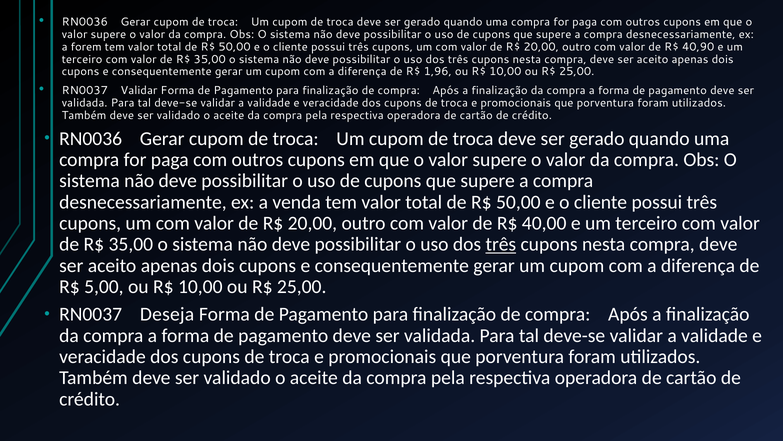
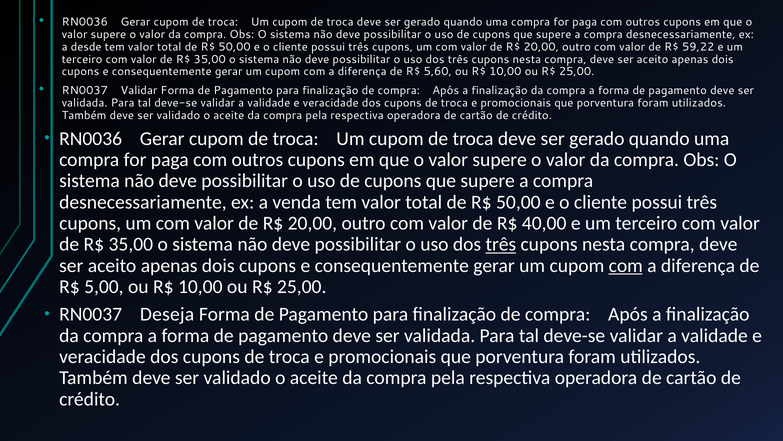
forem: forem -> desde (86, 47)
40,90: 40,90 -> 59,22 (698, 47)
1,96: 1,96 -> 5,60 (438, 72)
com underline: none -> present (626, 265)
